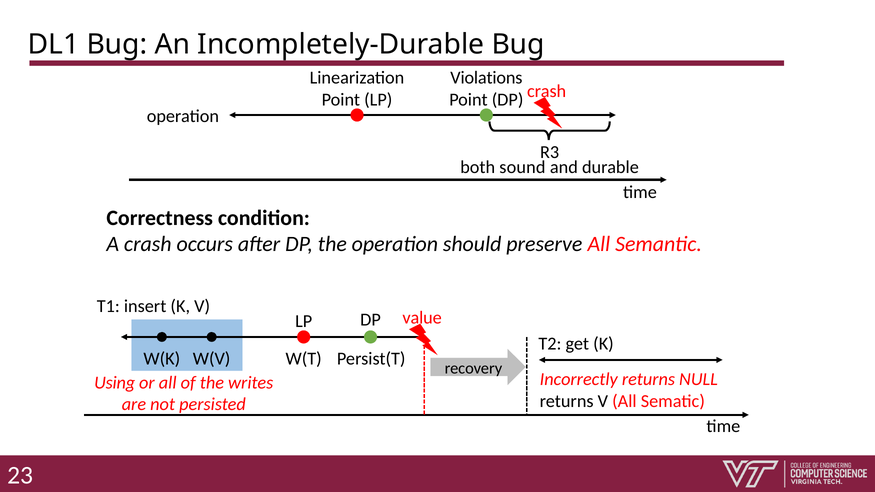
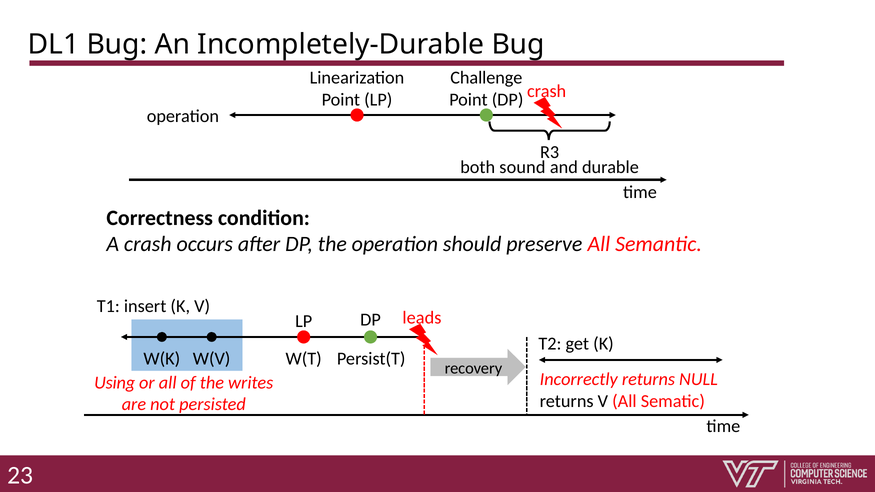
Violations: Violations -> Challenge (486, 78)
value: value -> leads (422, 318)
